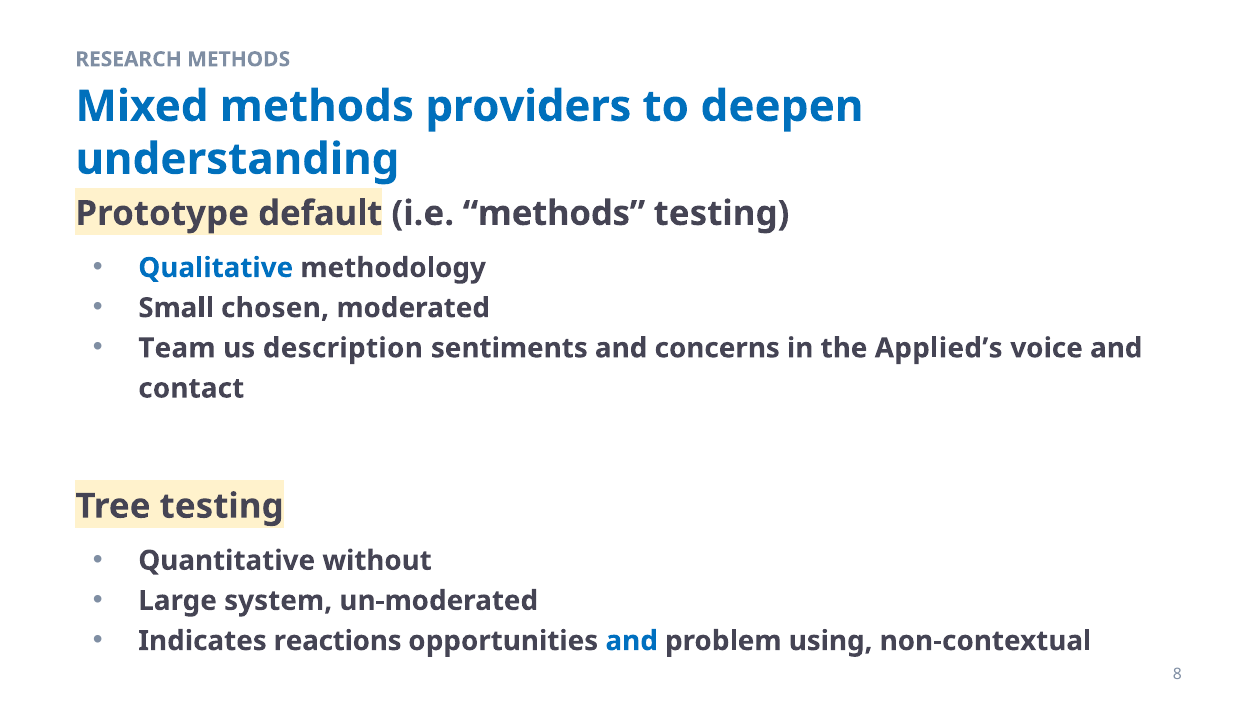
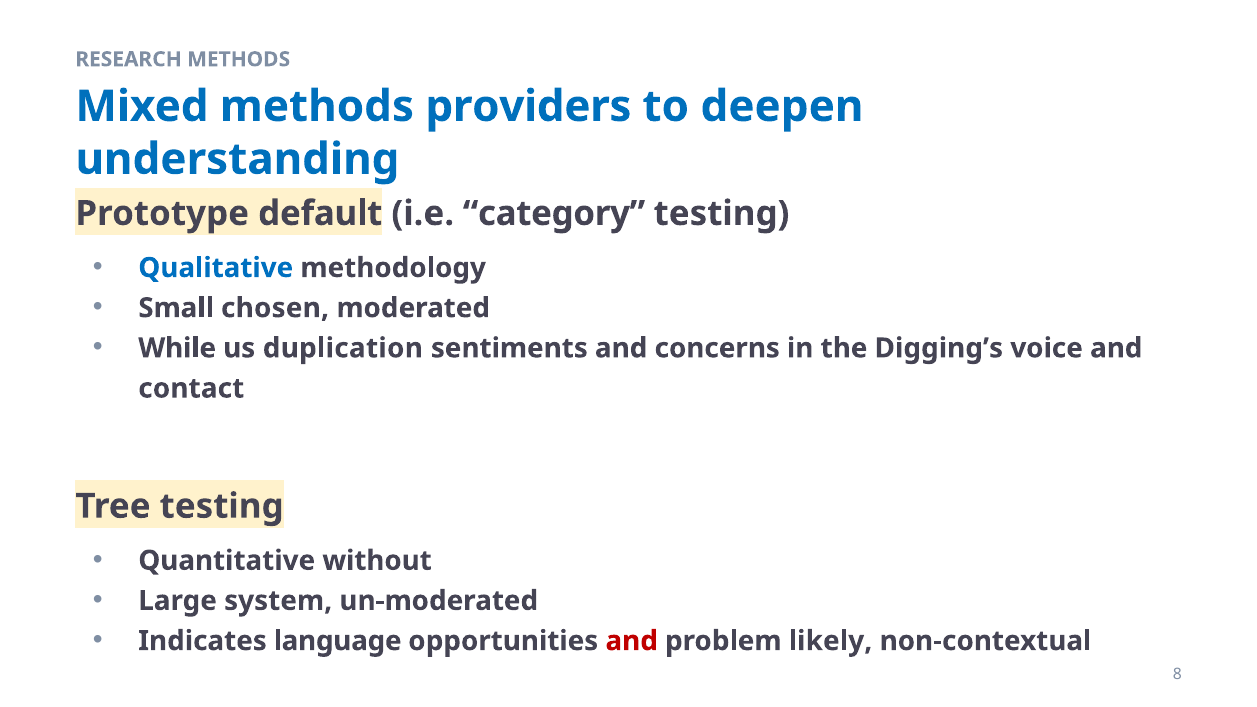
i.e methods: methods -> category (554, 213)
Team: Team -> While (177, 348)
description: description -> duplication (343, 348)
Applied’s: Applied’s -> Digging’s (939, 348)
reactions: reactions -> language (338, 641)
and colour: blue -> red (632, 641)
using: using -> likely (830, 641)
